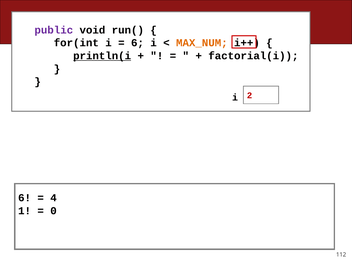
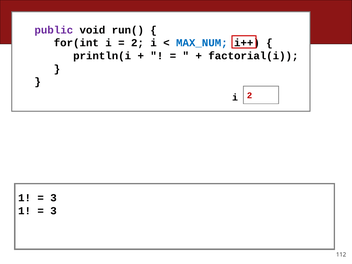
6: 6 -> 2 (137, 43)
MAX_NUM colour: orange -> blue (202, 43)
println(i underline: present -> none (102, 56)
6: 6 -> 1 (25, 198)
4: 4 -> 3 (54, 198)
0: 0 -> 3 (54, 211)
